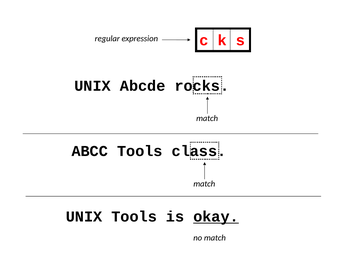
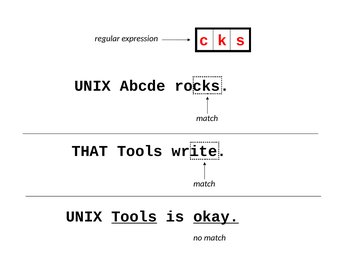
ABCC: ABCC -> THAT (90, 151)
class: class -> write (199, 151)
Tools underline: none -> present (134, 216)
